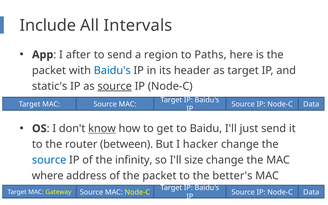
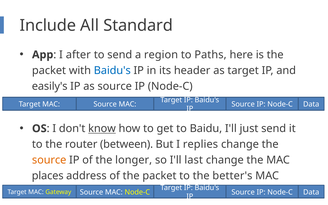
Intervals: Intervals -> Standard (138, 26)
static's: static's -> easily's (50, 86)
source underline: present -> none (115, 86)
hacker: hacker -> replies (200, 144)
source colour: blue -> orange (49, 160)
infinity: infinity -> longer (134, 160)
size: size -> last (194, 160)
where: where -> places (48, 176)
